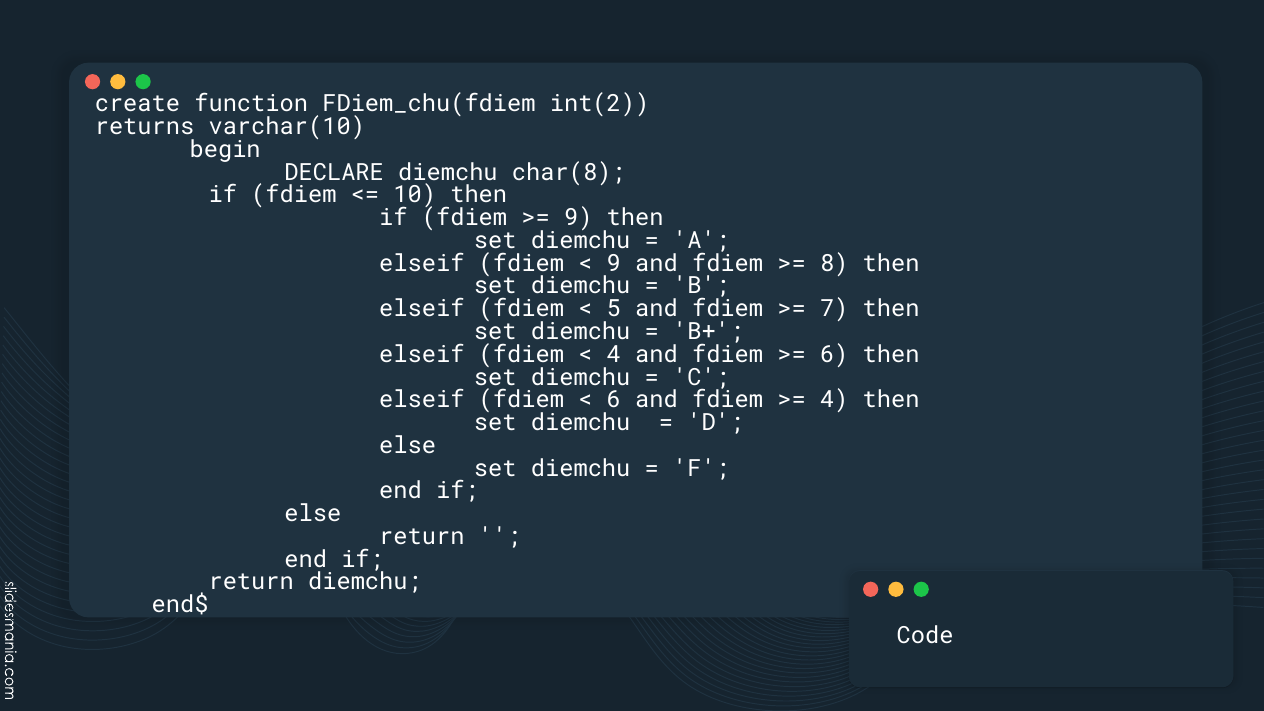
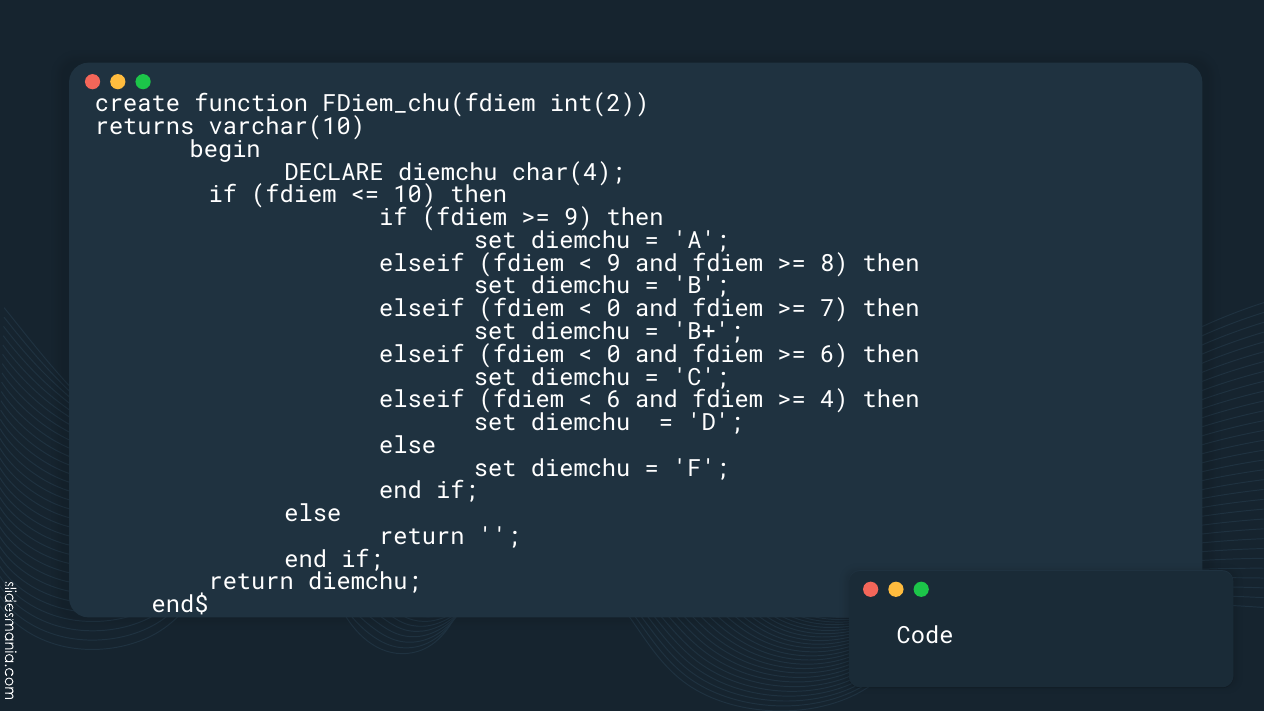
char(8: char(8 -> char(4 (569, 172)
5: 5 -> 0 (614, 309)
4: 4 -> 0 (614, 354)
